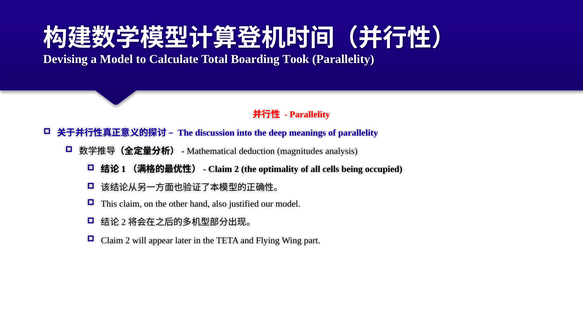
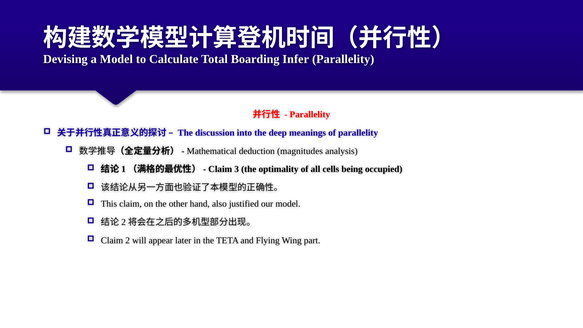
Took: Took -> Infer (296, 59)
2: 2 -> 3 (237, 169)
